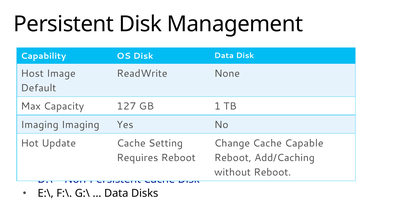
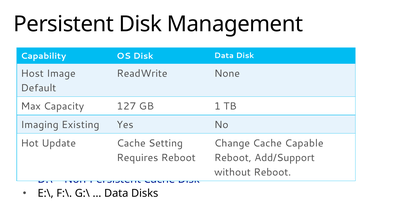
Imaging Imaging: Imaging -> Existing (80, 125)
Add/Caching: Add/Caching -> Add/Support (285, 158)
